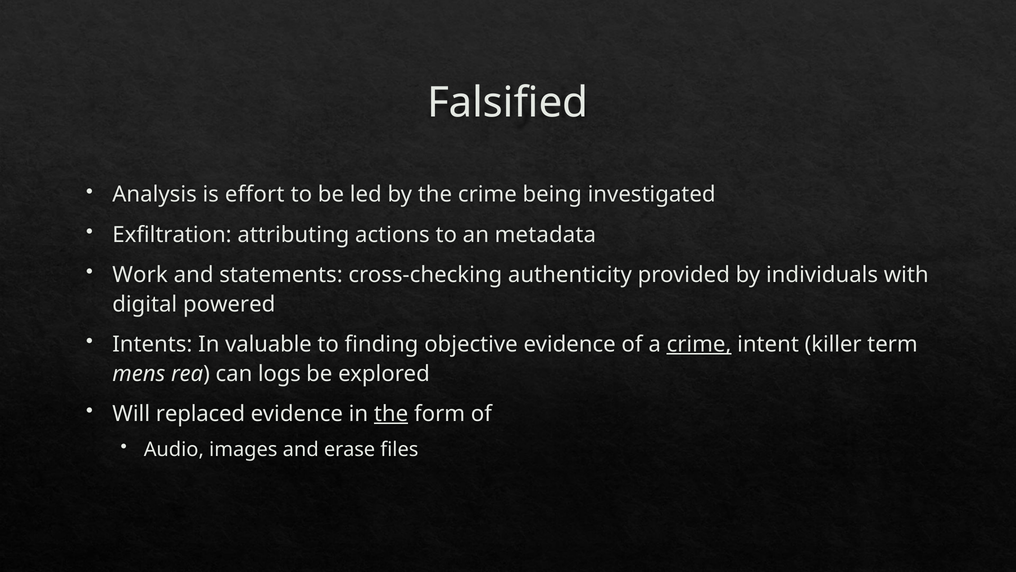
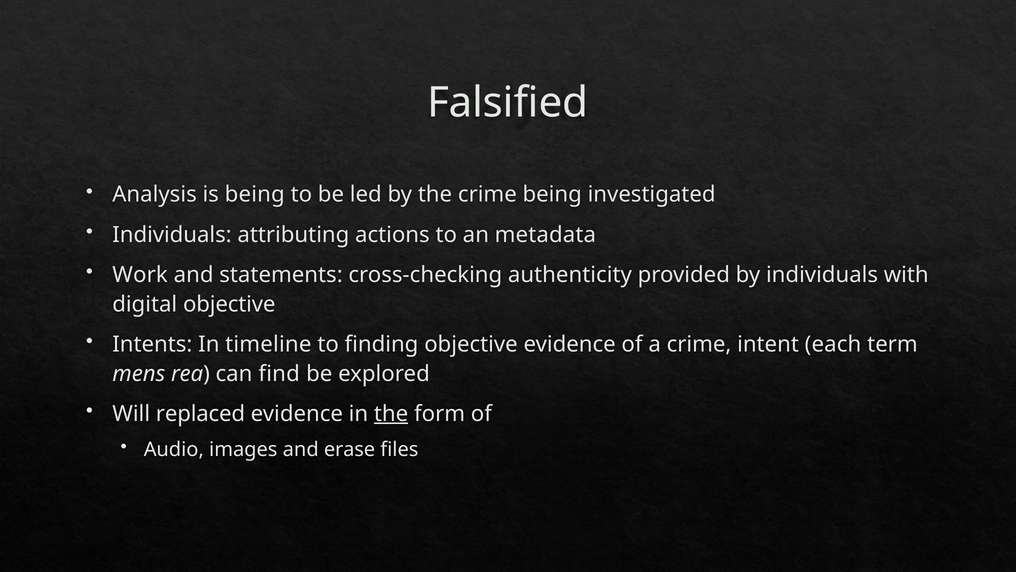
is effort: effort -> being (255, 194)
Exfiltration: Exfiltration -> Individuals (172, 234)
digital powered: powered -> objective (229, 304)
valuable: valuable -> timeline (268, 344)
crime underline: present -> none (699, 344)
killer: killer -> each (833, 344)
logs: logs -> find (279, 373)
